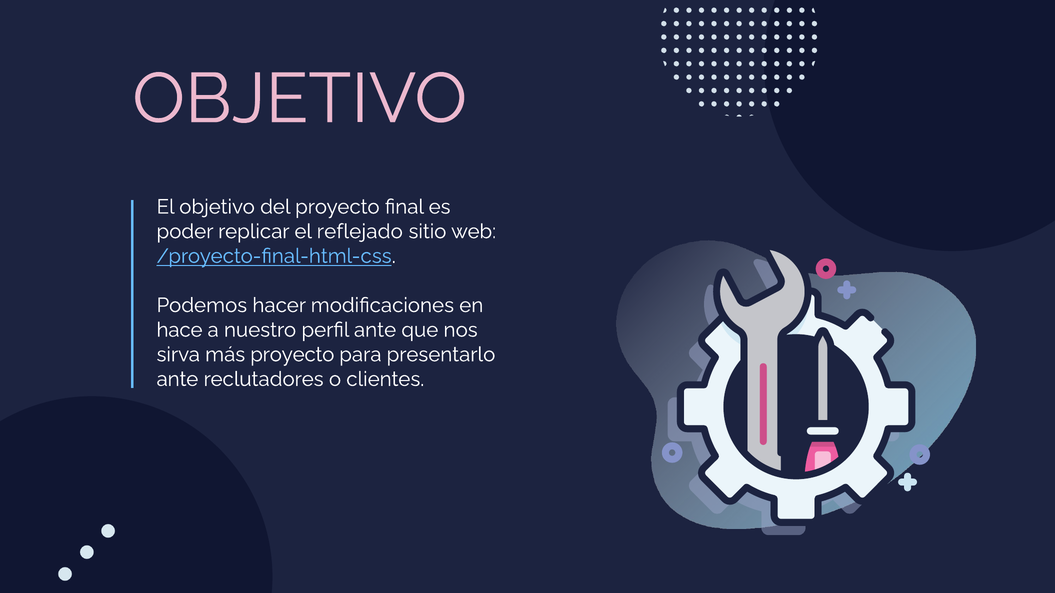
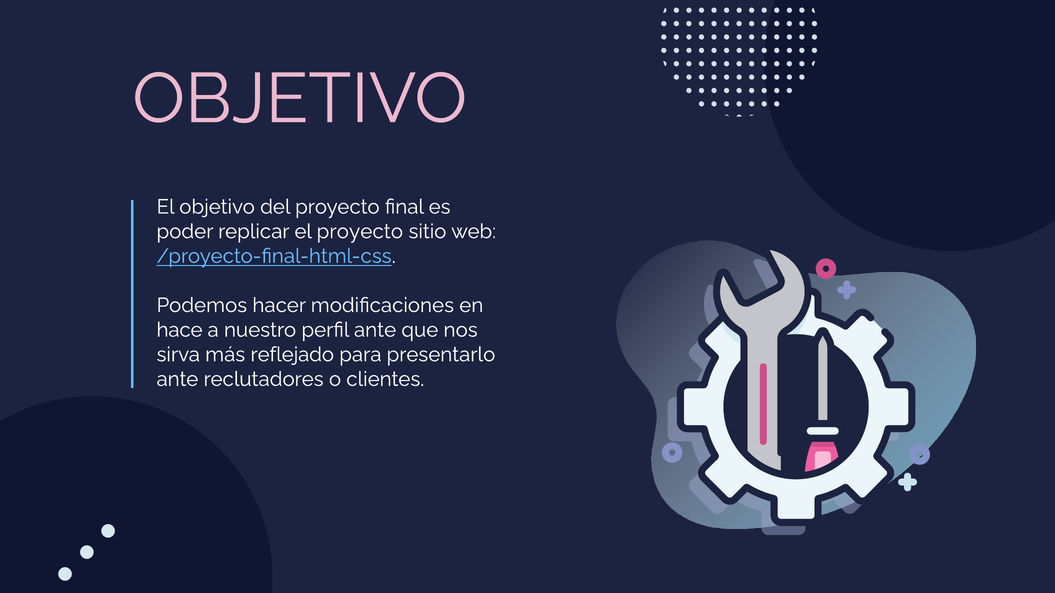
el reflejado: reflejado -> proyecto (360, 232)
más proyecto: proyecto -> reflejado (292, 355)
